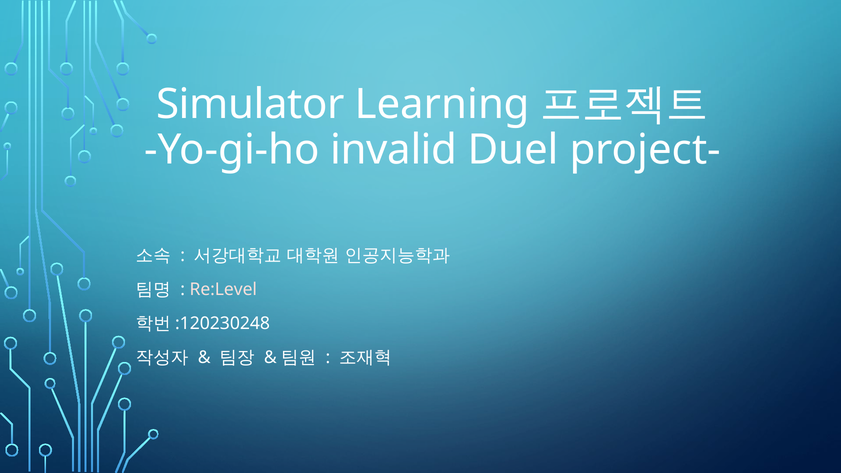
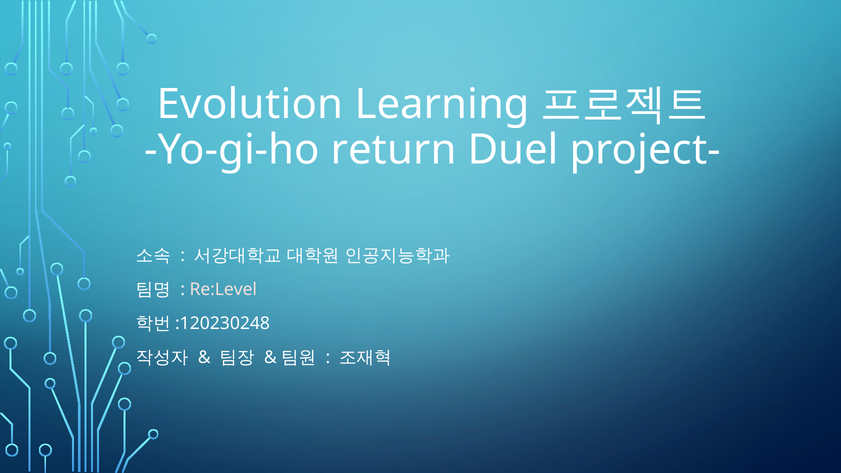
Simulator: Simulator -> Evolution (250, 105)
invalid: invalid -> return (394, 150)
